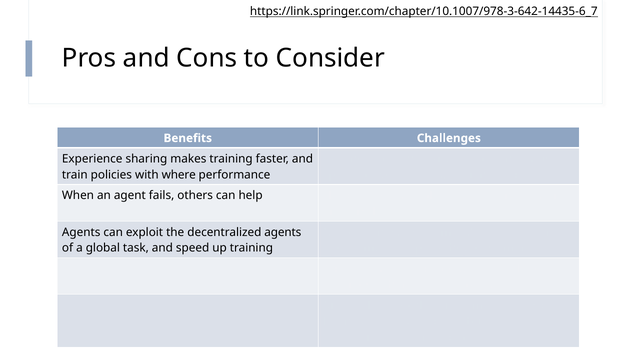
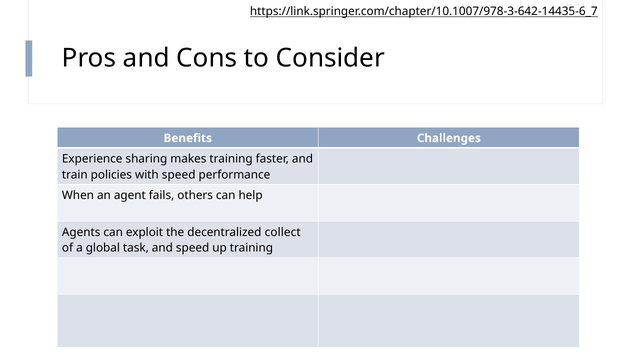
with where: where -> speed (179, 175)
decentralized agents: agents -> collect (283, 232)
